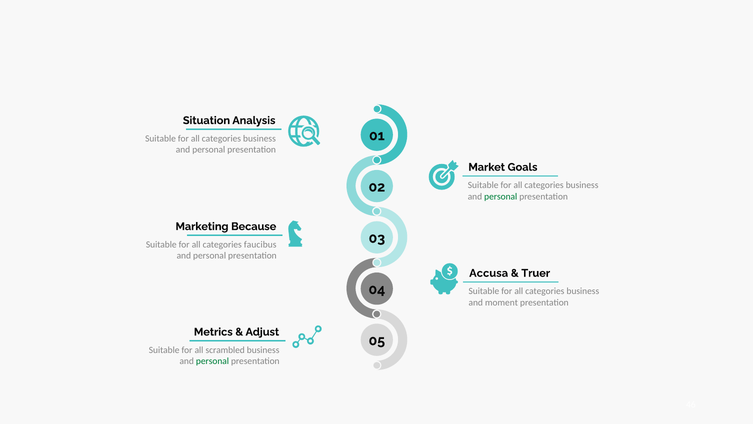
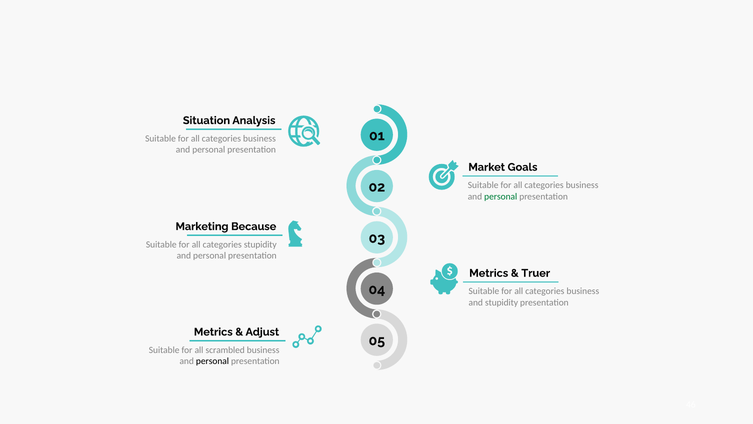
categories faucibus: faucibus -> stupidity (260, 244)
Accusa: Accusa -> Metrics (489, 273)
and moment: moment -> stupidity (502, 302)
personal colour: green -> black (212, 361)
